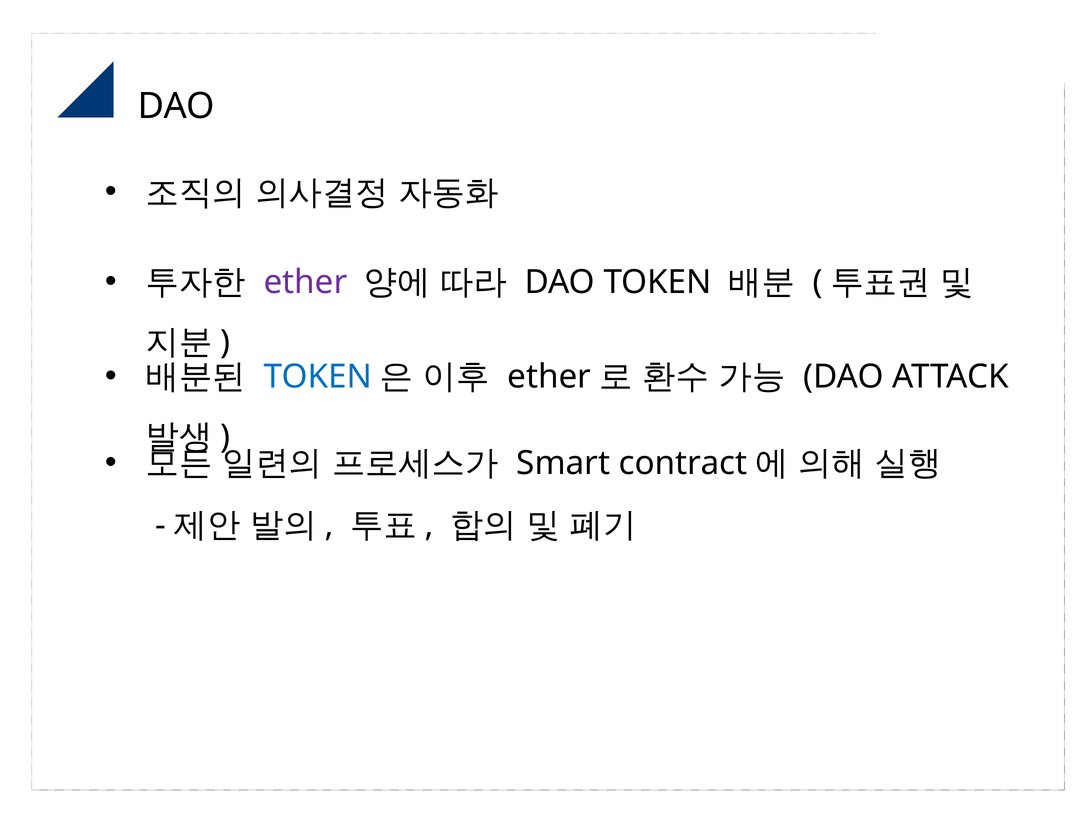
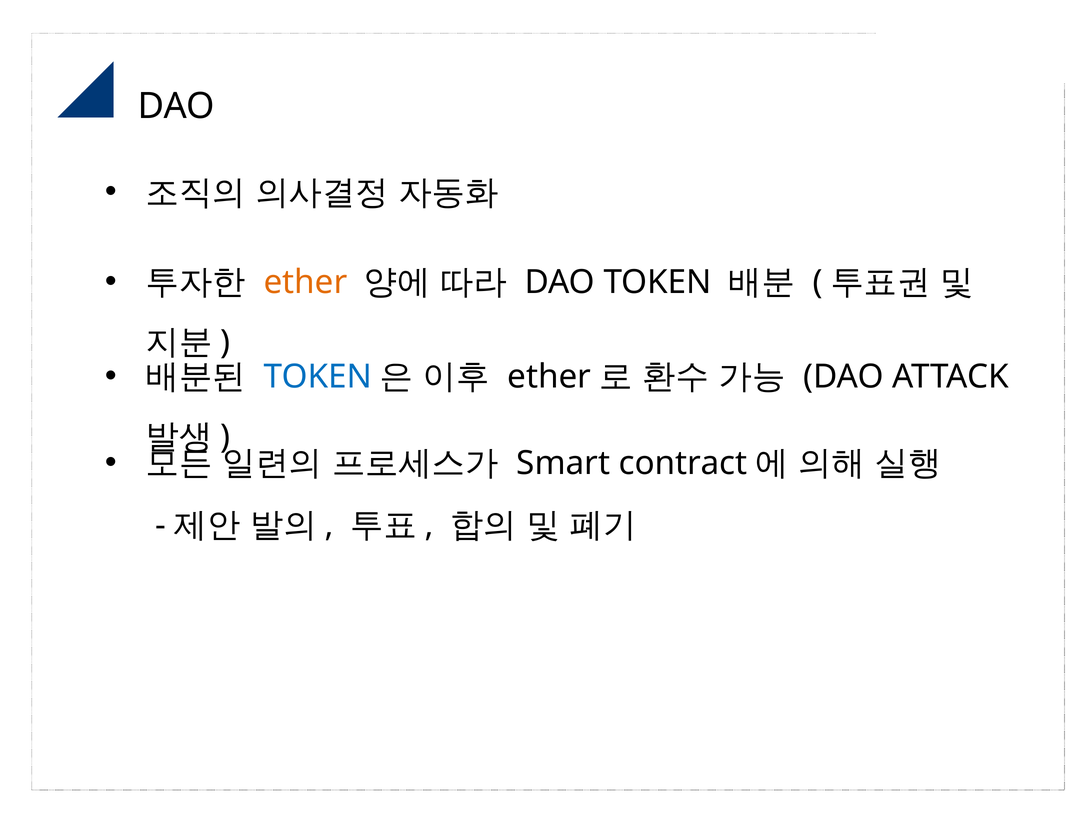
ether colour: purple -> orange (305, 282)
